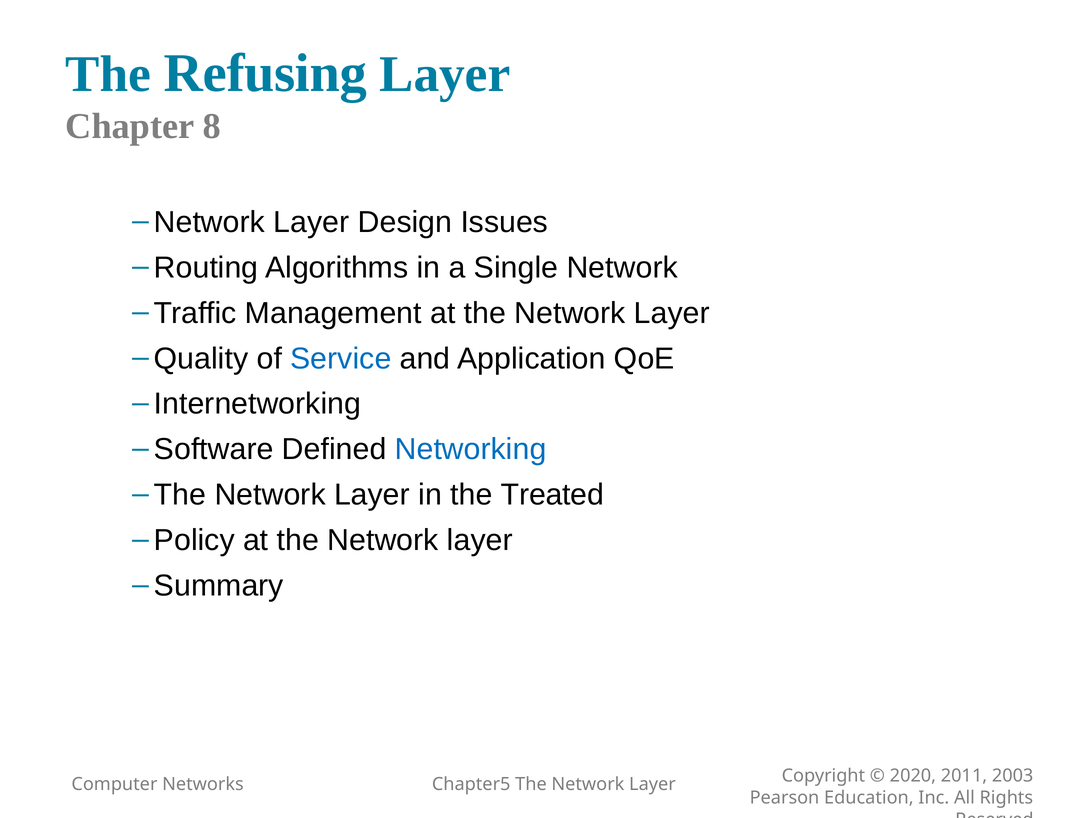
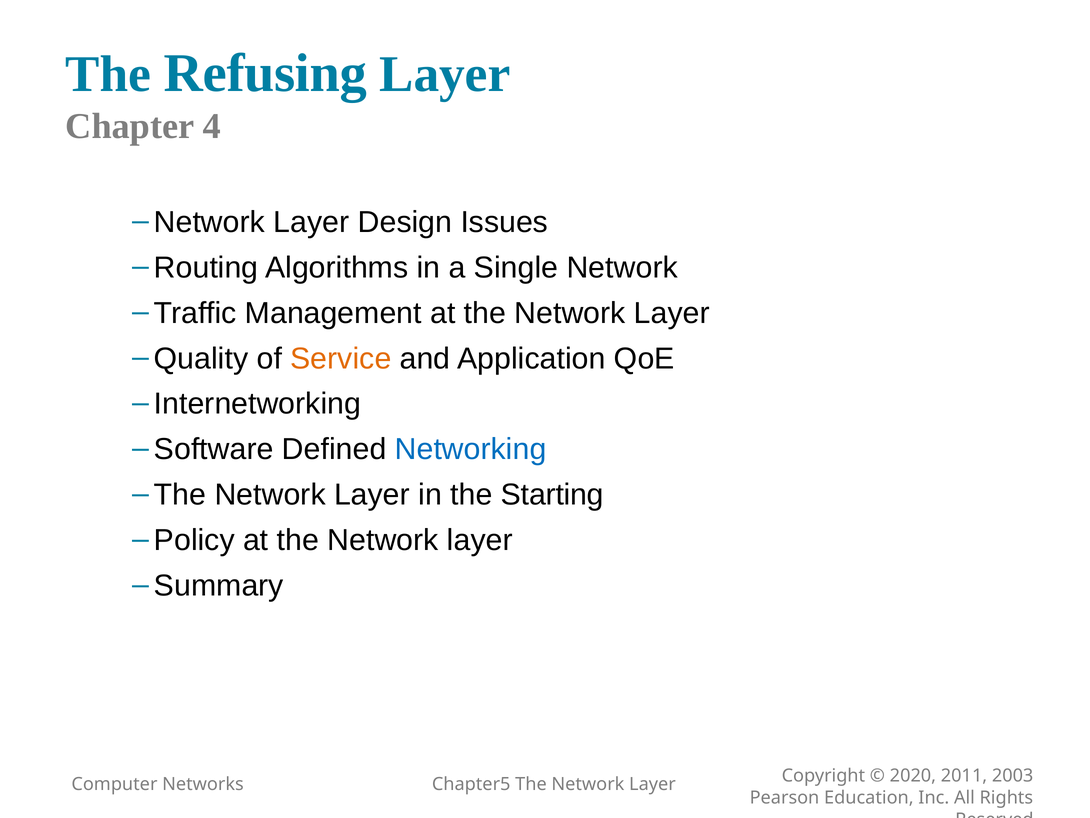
8: 8 -> 4 (212, 126)
Service colour: blue -> orange (341, 358)
Treated: Treated -> Starting (552, 495)
